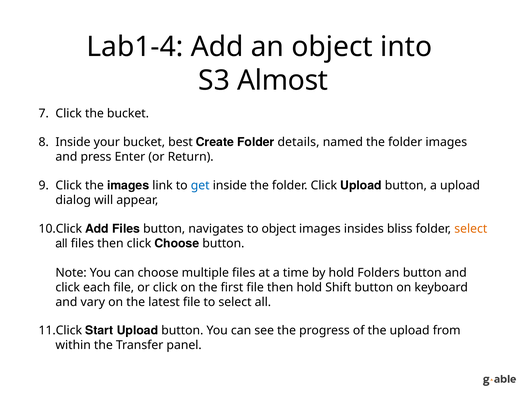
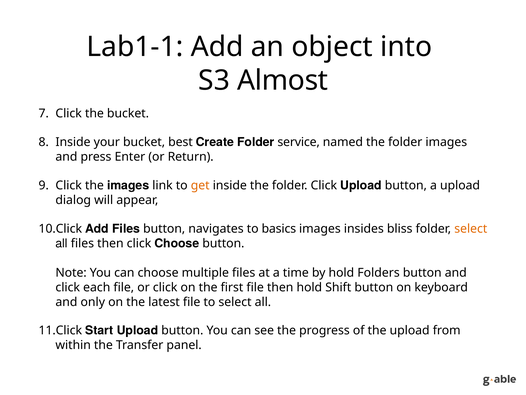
Lab1-4: Lab1-4 -> Lab1-1 (135, 47)
details: details -> service (299, 142)
get colour: blue -> orange (200, 185)
to object: object -> basics (279, 228)
vary: vary -> only (93, 302)
